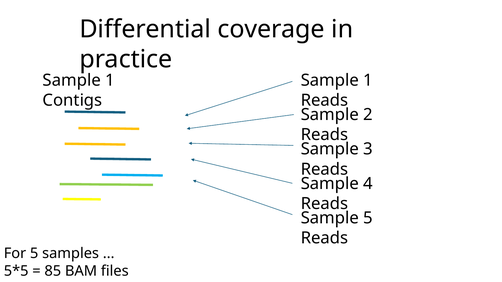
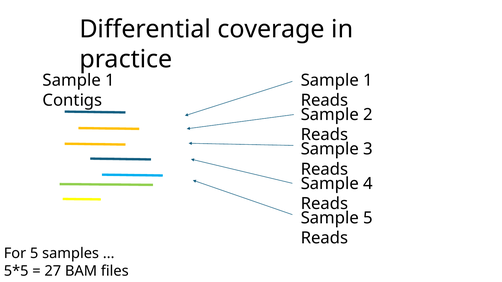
85: 85 -> 27 (53, 271)
